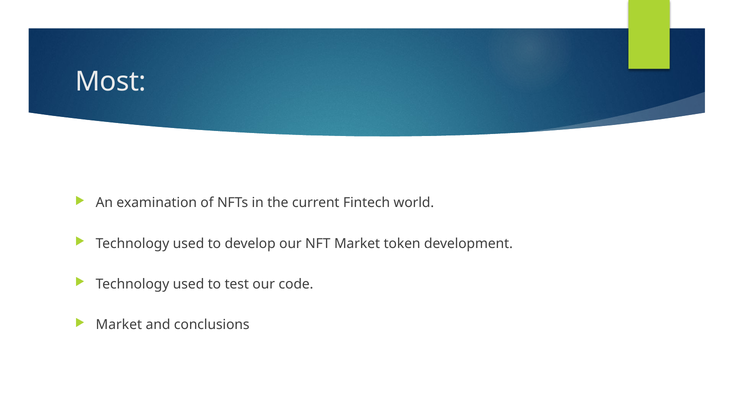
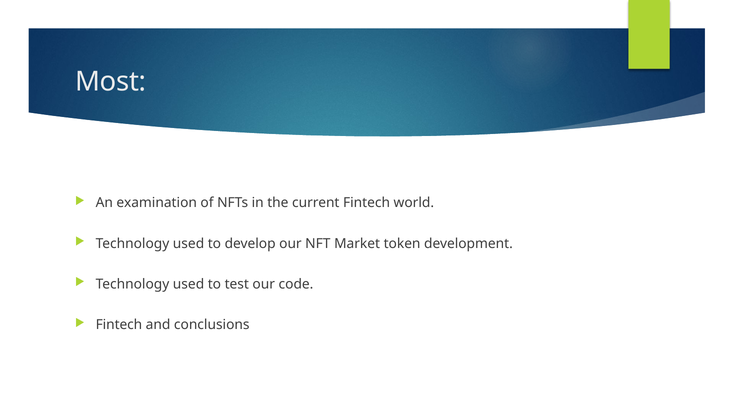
Market: Market -> Fintech (119, 325)
